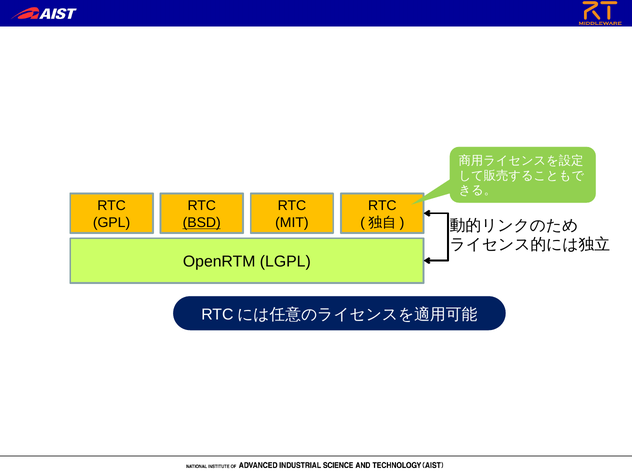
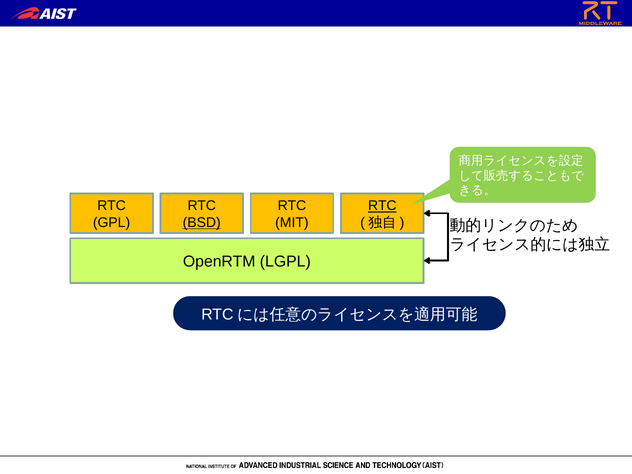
RTC underline: none -> present (382, 206)
